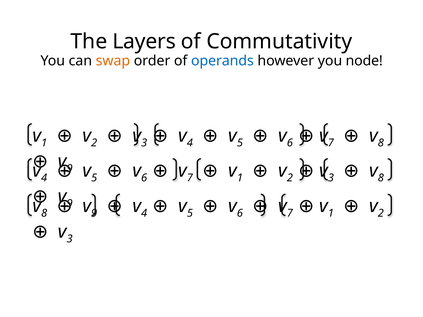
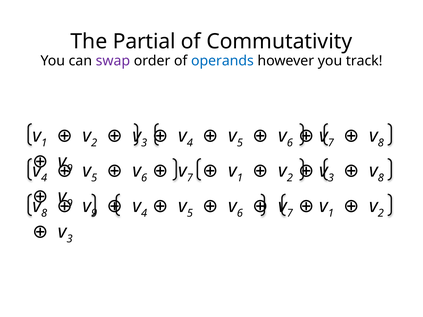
Layers: Layers -> Partial (144, 42)
swap colour: orange -> purple (113, 61)
node: node -> track (364, 61)
